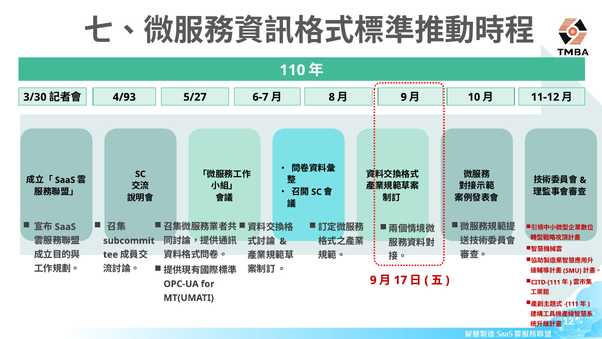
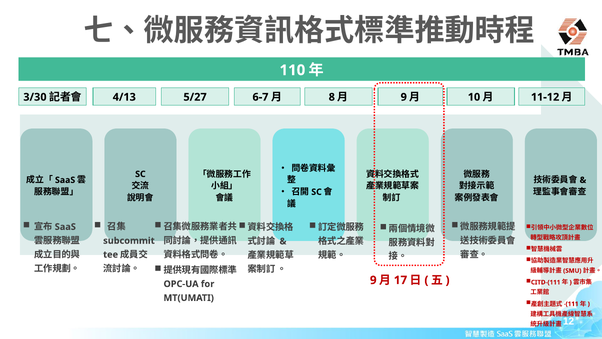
4/93: 4/93 -> 4/13 (124, 97)
